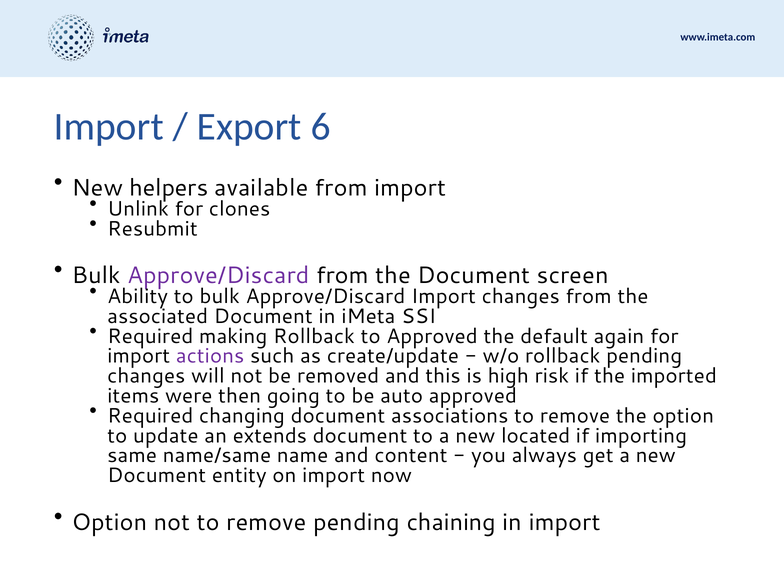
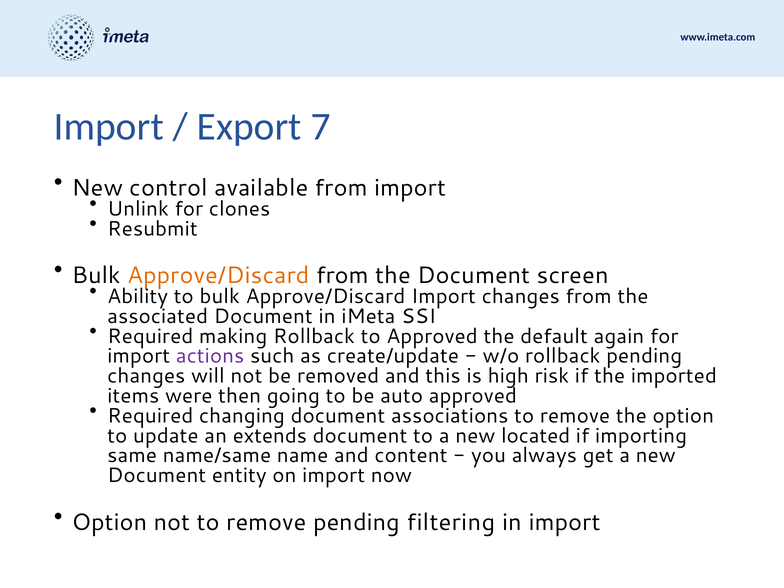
6: 6 -> 7 (321, 127)
helpers: helpers -> control (169, 188)
Approve/Discard colour: purple -> orange (218, 275)
chaining: chaining -> filtering (451, 522)
